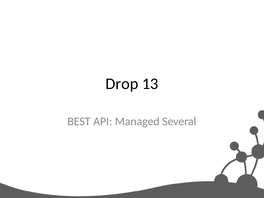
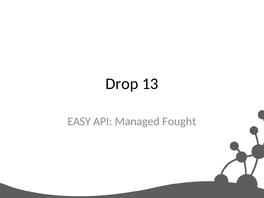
BEST: BEST -> EASY (79, 121)
Several: Several -> Fought (179, 121)
